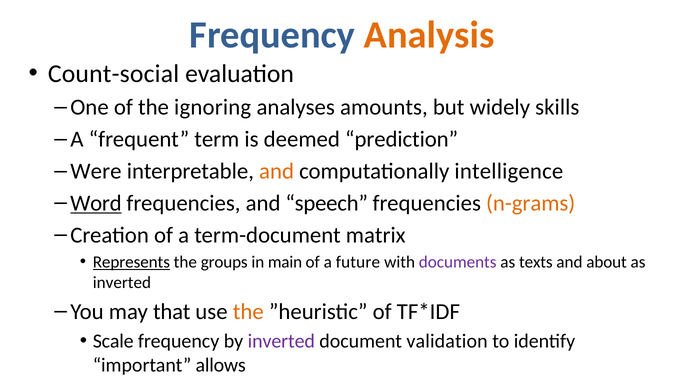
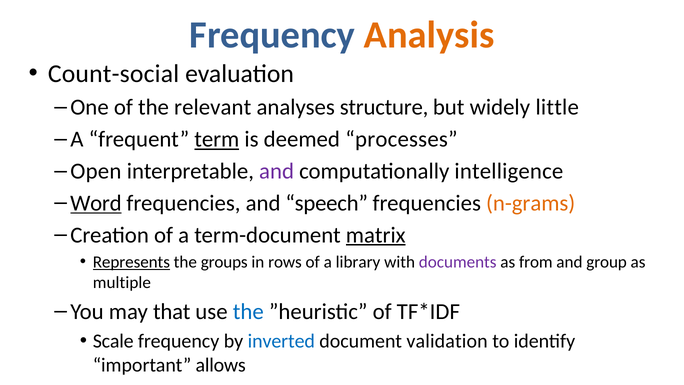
ignoring: ignoring -> relevant (213, 107)
amounts: amounts -> structure (384, 107)
skills: skills -> little (557, 107)
term underline: none -> present (217, 139)
prediction: prediction -> processes (401, 139)
Were: Were -> Open (96, 171)
and colour: orange -> purple (277, 171)
matrix underline: none -> present (376, 235)
main: main -> rows (285, 262)
future: future -> library (358, 262)
texts: texts -> from (536, 262)
about: about -> group (607, 262)
inverted: inverted -> multiple (122, 282)
the colour: orange -> blue (248, 311)
inverted colour: purple -> blue (281, 341)
